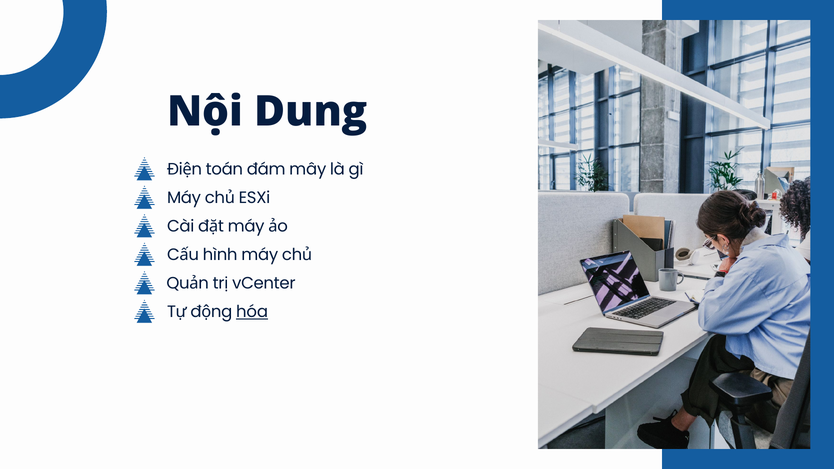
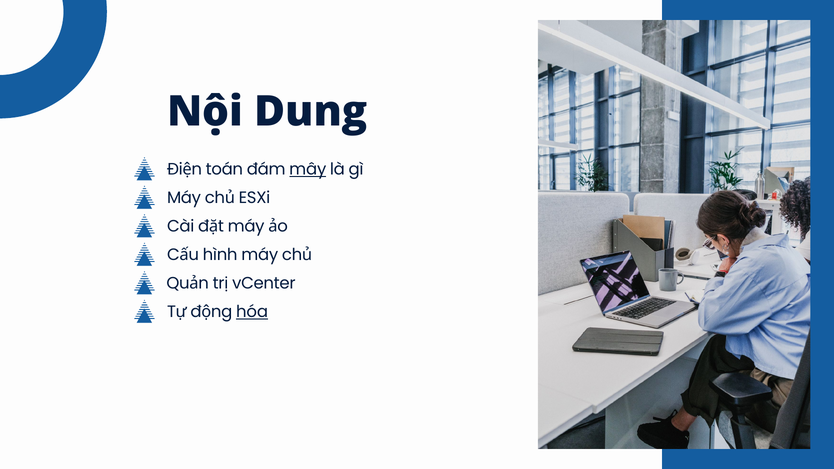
mây underline: none -> present (308, 169)
